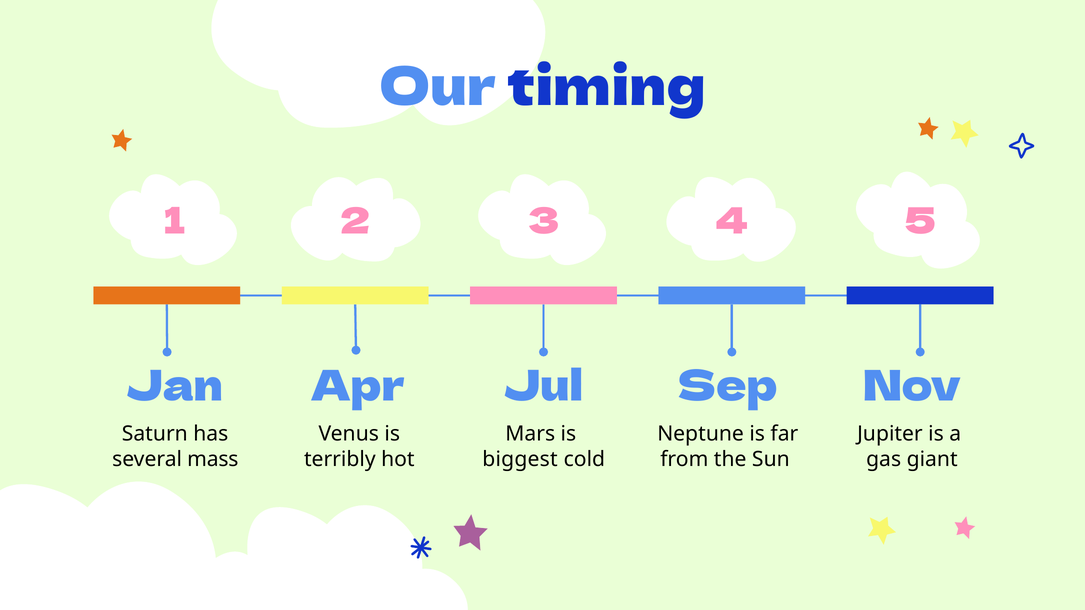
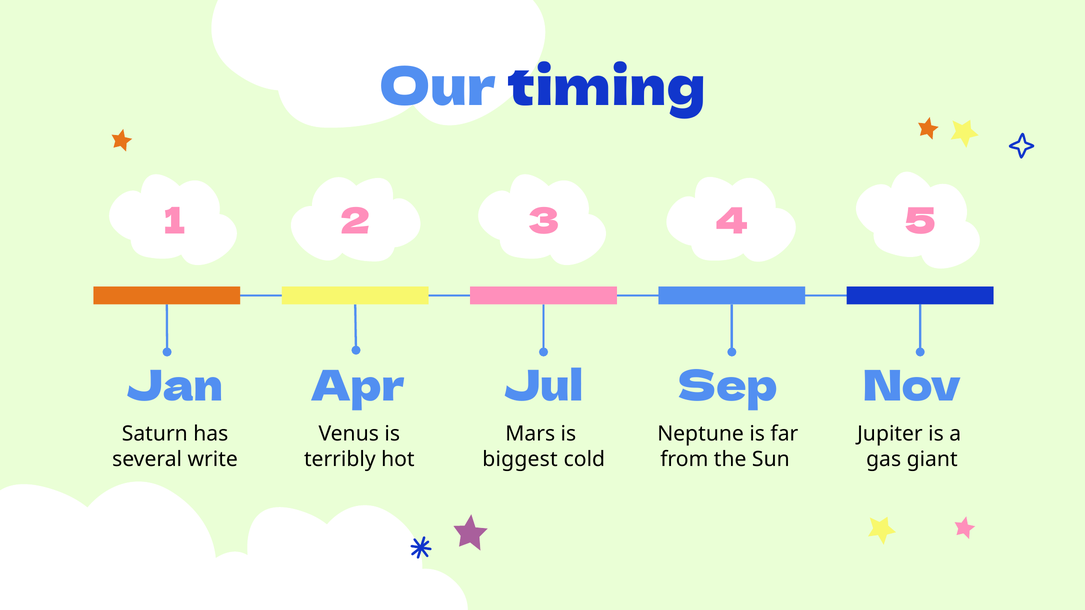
mass: mass -> write (213, 460)
